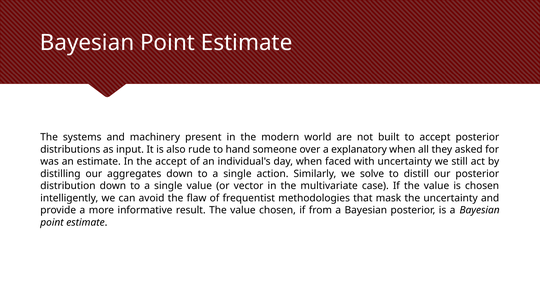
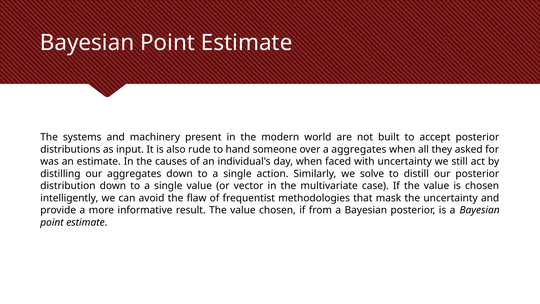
a explanatory: explanatory -> aggregates (359, 149)
the accept: accept -> causes (171, 161)
